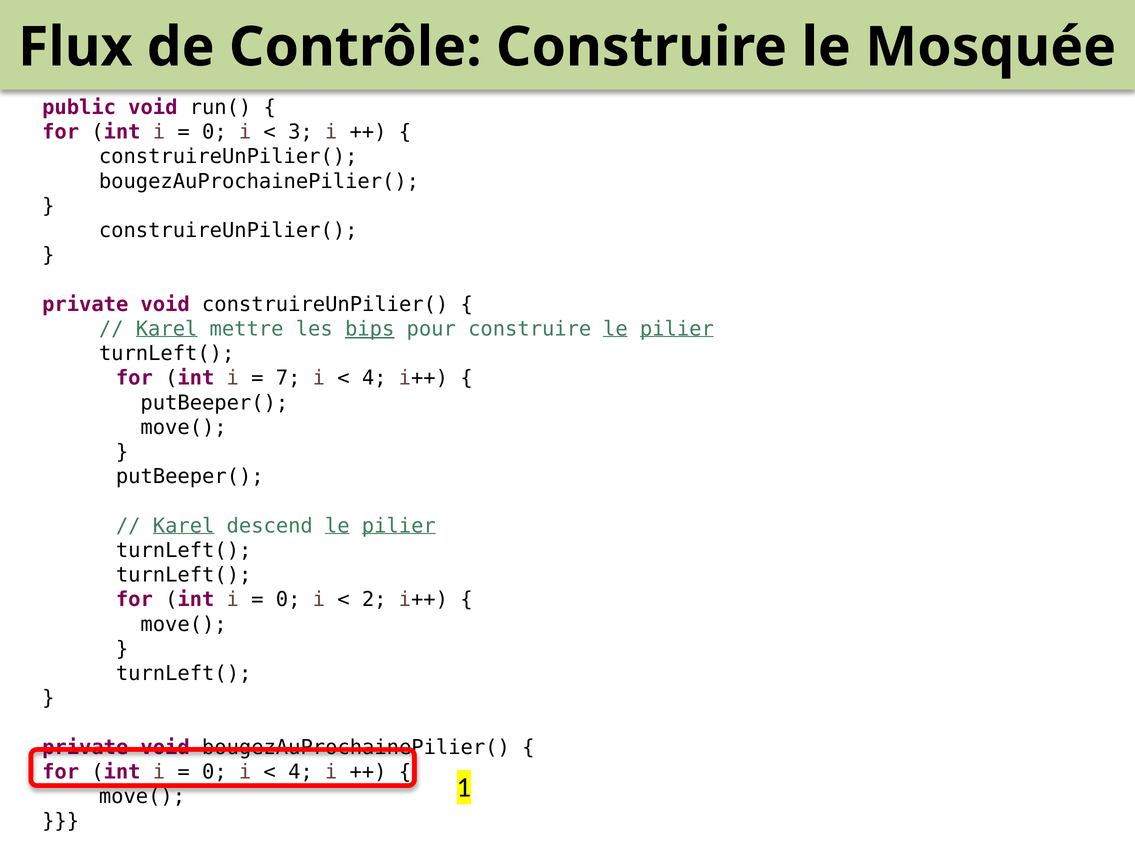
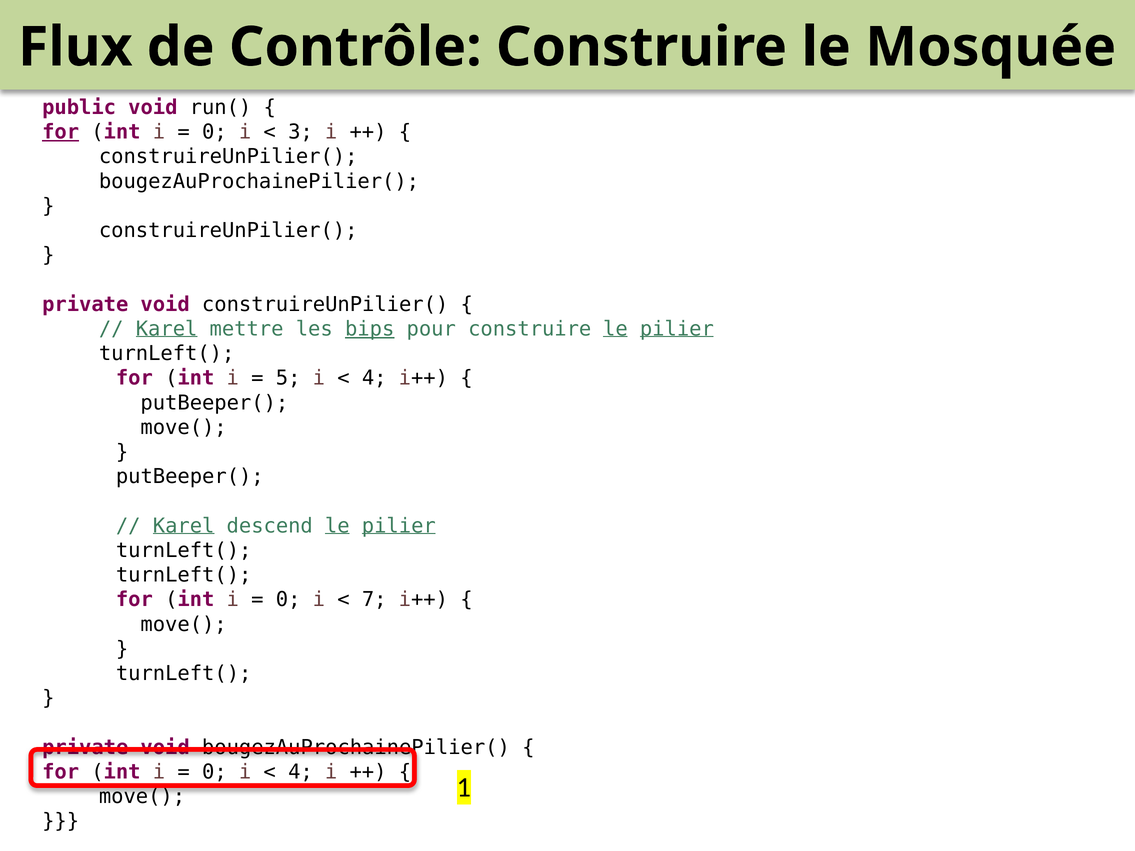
for underline: none -> present (61, 132)
7: 7 -> 5 (288, 378)
2: 2 -> 7 (374, 600)
